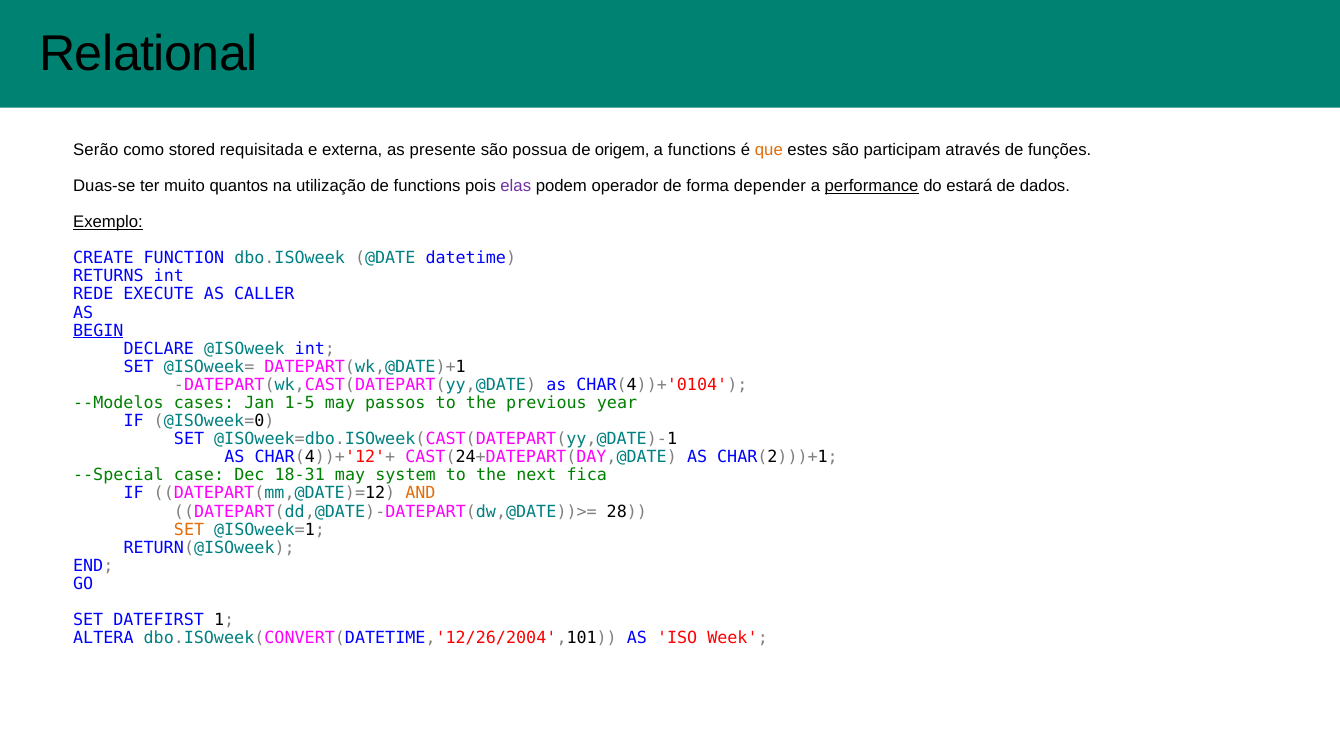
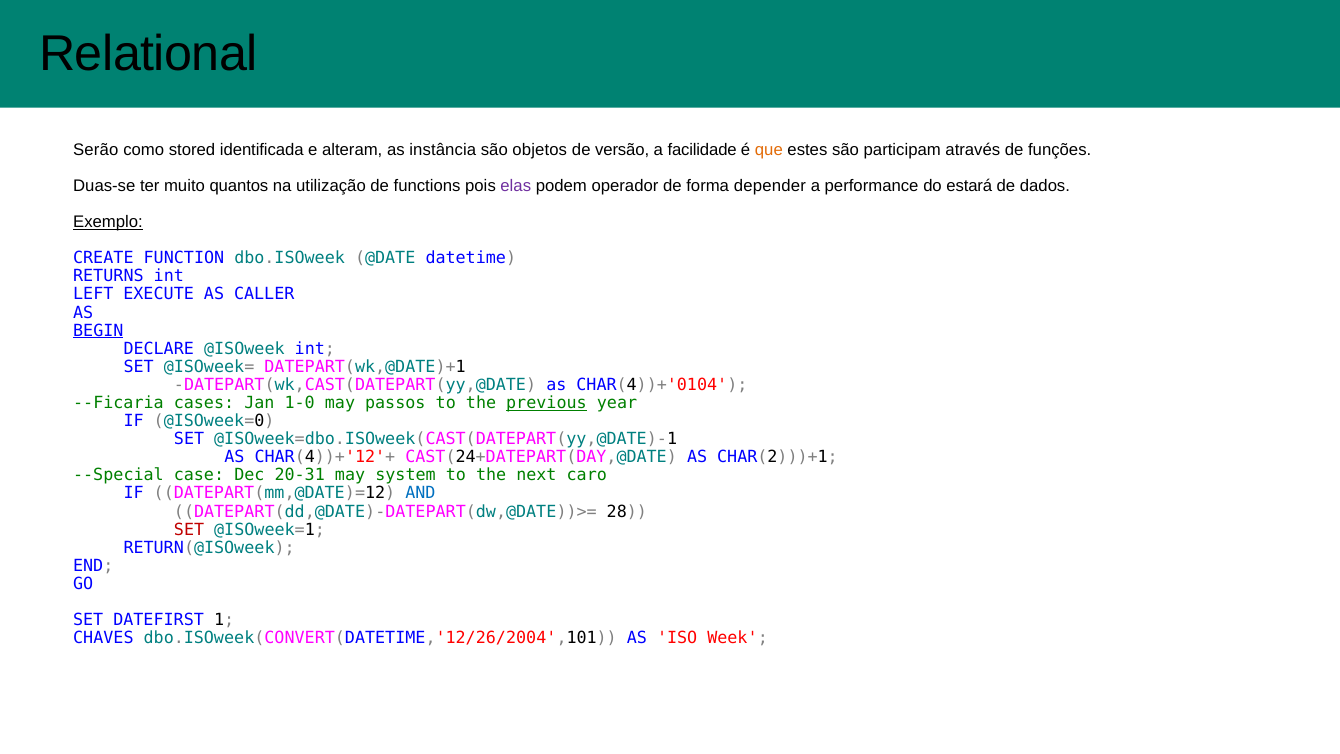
requisitada: requisitada -> identificada (262, 150)
externa: externa -> alteram (352, 150)
presente: presente -> instância (443, 150)
possua: possua -> objetos (540, 150)
origem: origem -> versão (622, 150)
a functions: functions -> facilidade (702, 150)
performance underline: present -> none (872, 186)
REDE: REDE -> LEFT (93, 294)
--Modelos: --Modelos -> --Ficaria (118, 403)
1-5: 1-5 -> 1-0 (300, 403)
previous underline: none -> present (546, 403)
18-31: 18-31 -> 20-31 (300, 475)
fica: fica -> caro (587, 475)
AND colour: orange -> blue (420, 493)
SET colour: orange -> red (189, 529)
ALTERA: ALTERA -> CHAVES (103, 638)
